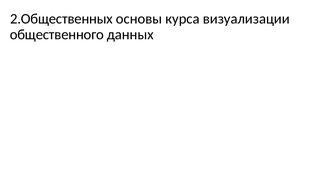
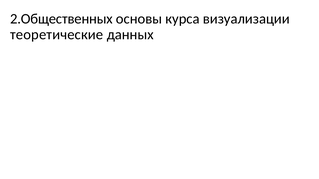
общественного: общественного -> теоретические (57, 35)
